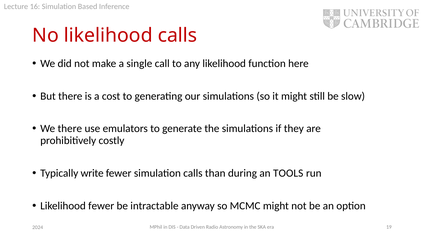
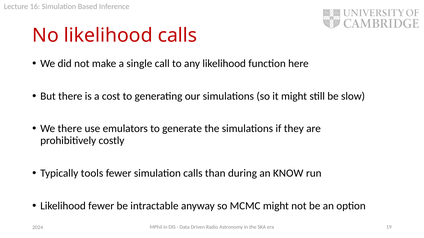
write: write -> tools (92, 174)
TOOLS: TOOLS -> KNOW (288, 174)
